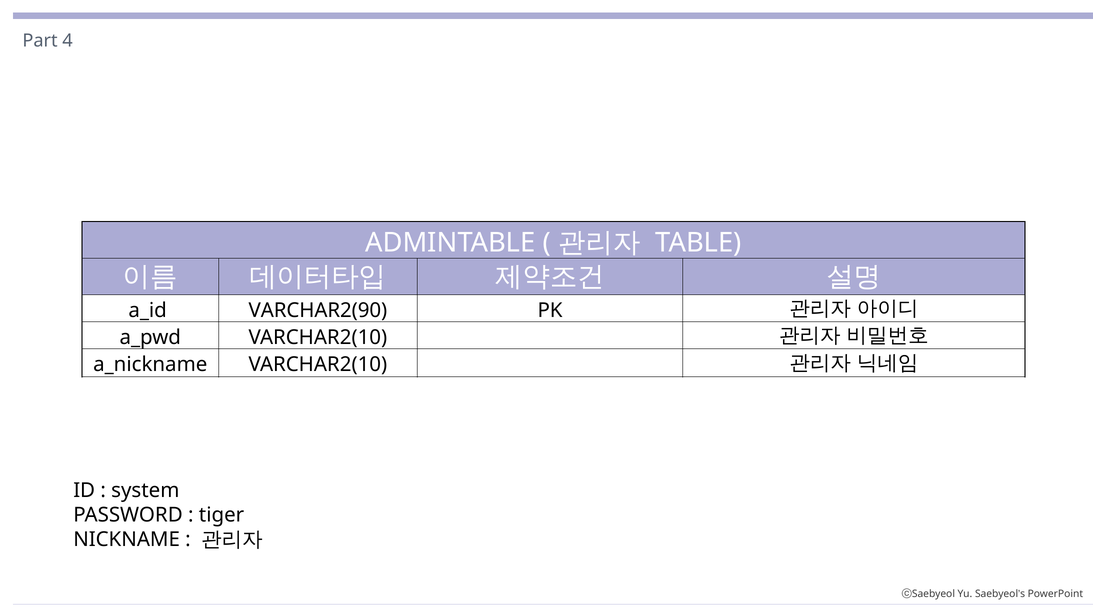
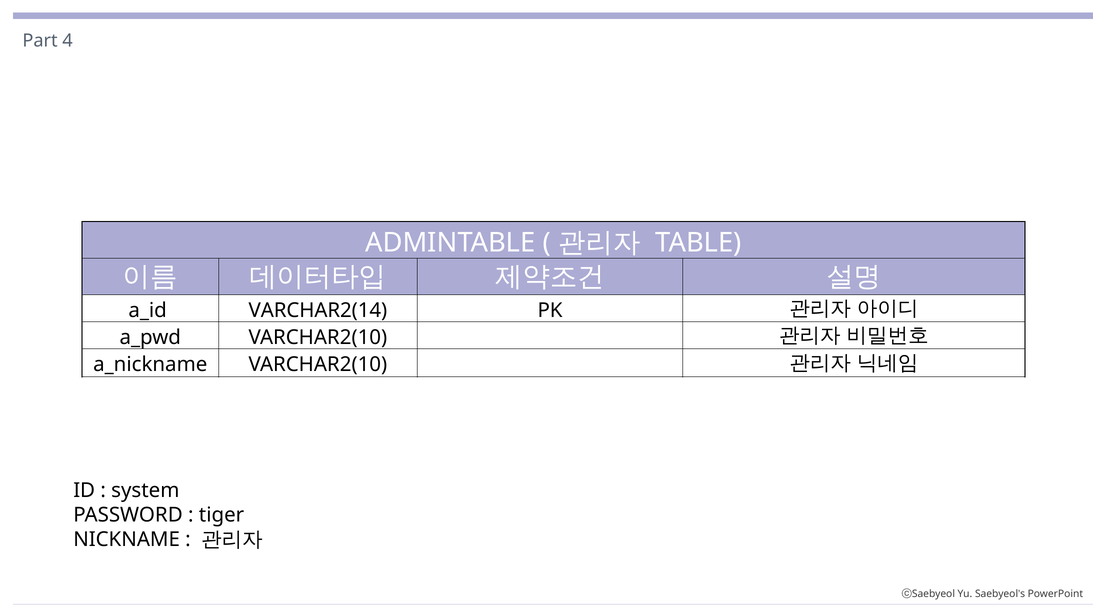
VARCHAR2(90: VARCHAR2(90 -> VARCHAR2(14 (318, 310)
